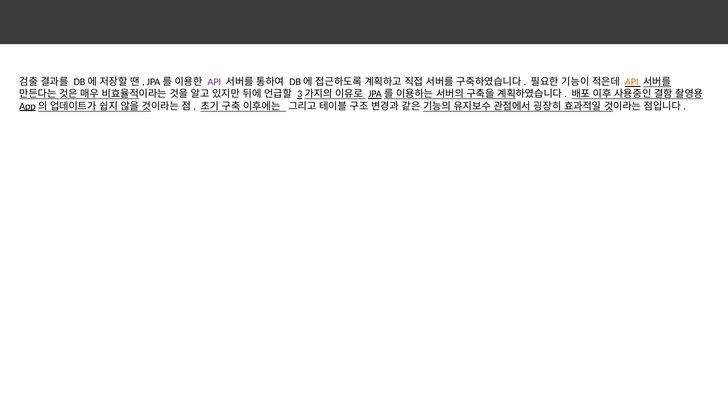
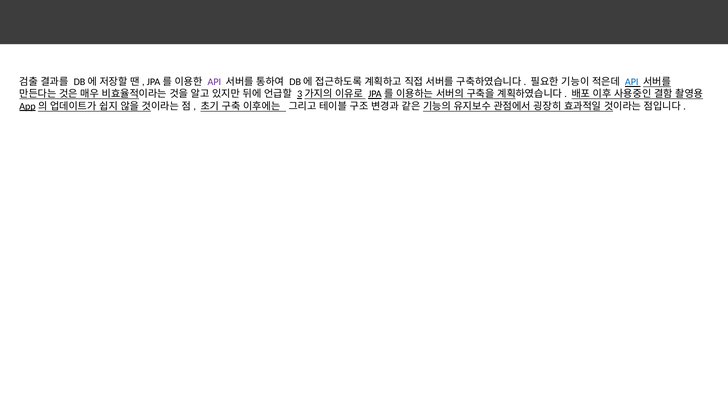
API colour: orange -> blue (632, 82)
